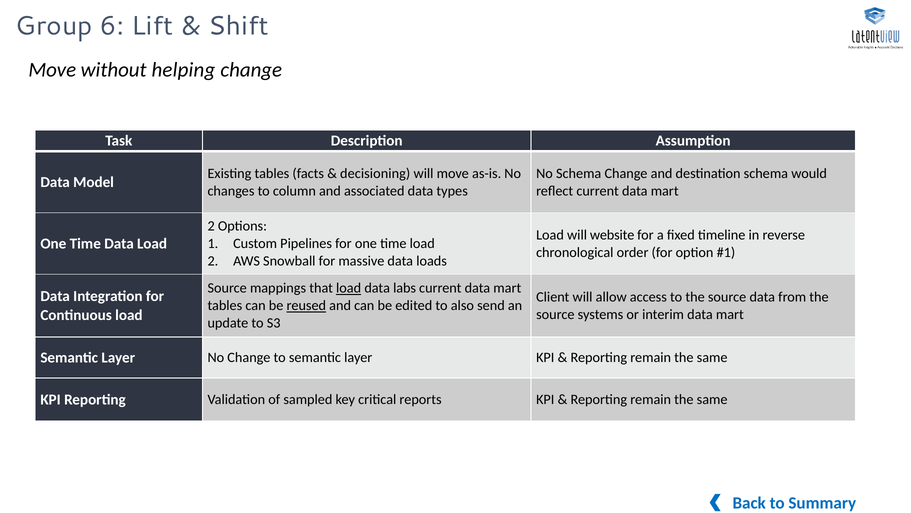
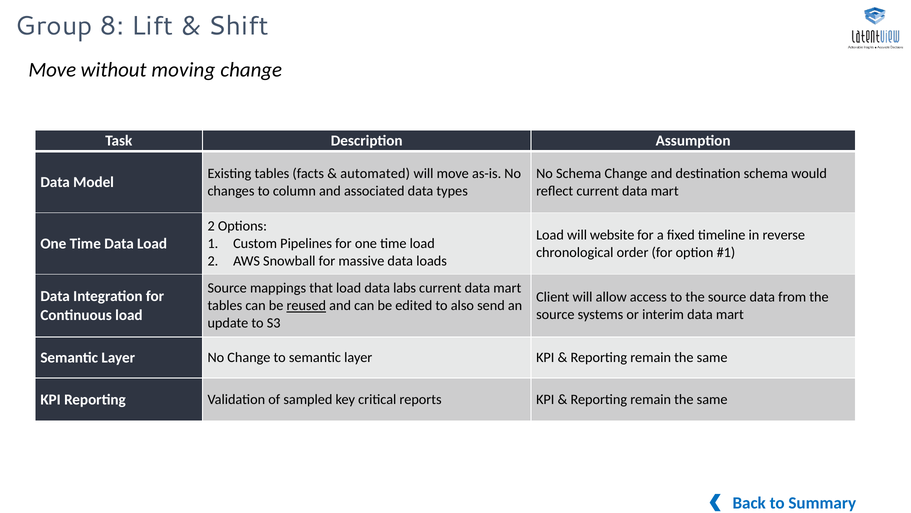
6: 6 -> 8 (112, 26)
helping: helping -> moving (183, 70)
decisioning: decisioning -> automated (375, 173)
load underline: present -> none (349, 288)
